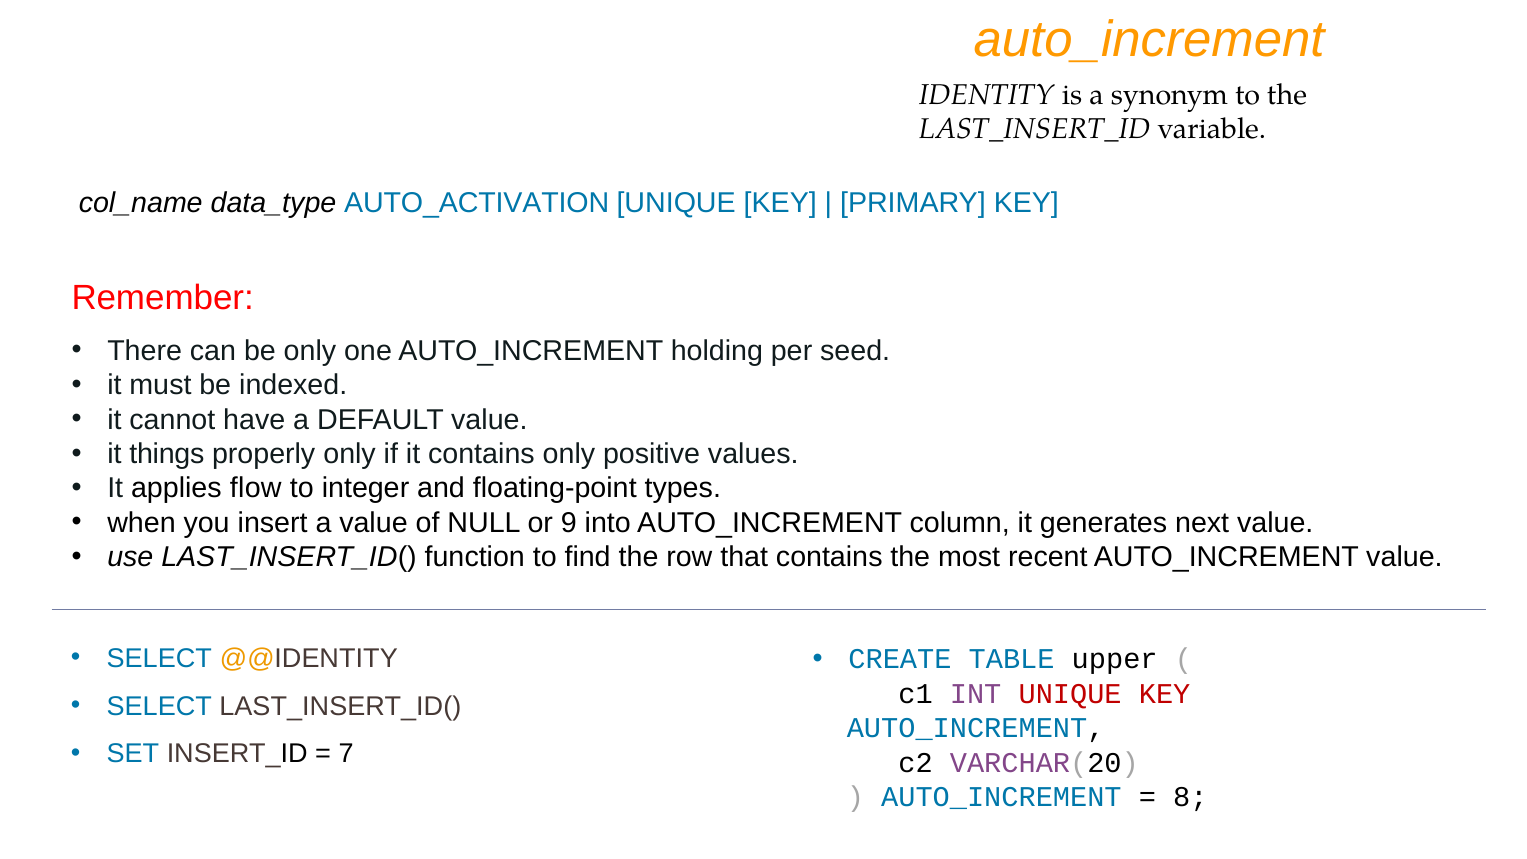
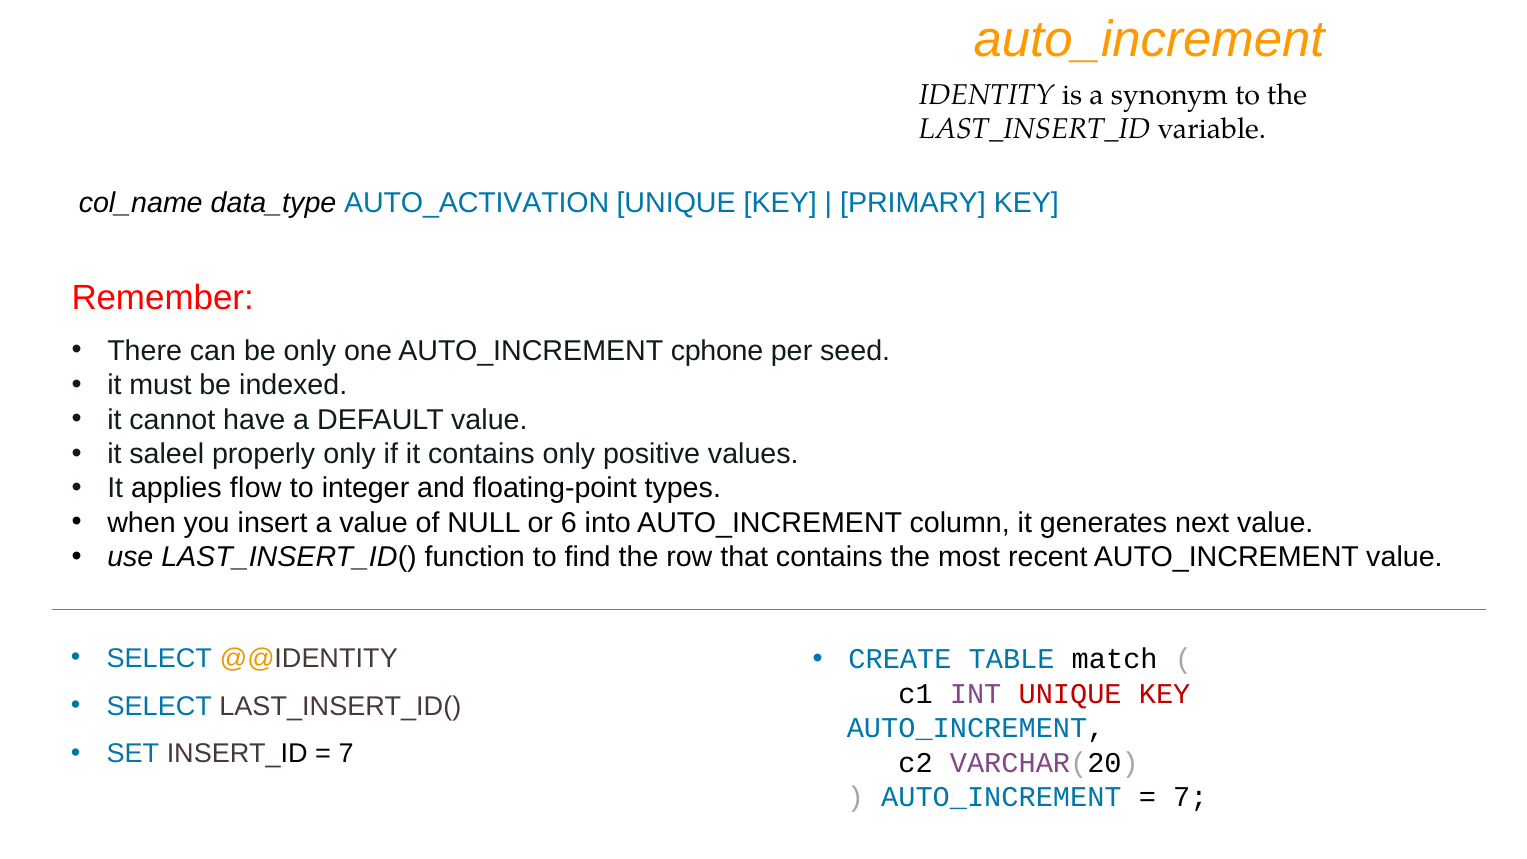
holding: holding -> cphone (717, 351)
things: things -> saleel (167, 454)
9: 9 -> 6 (569, 523)
upper: upper -> match (1115, 659)
8: 8 -> 7 (1190, 797)
